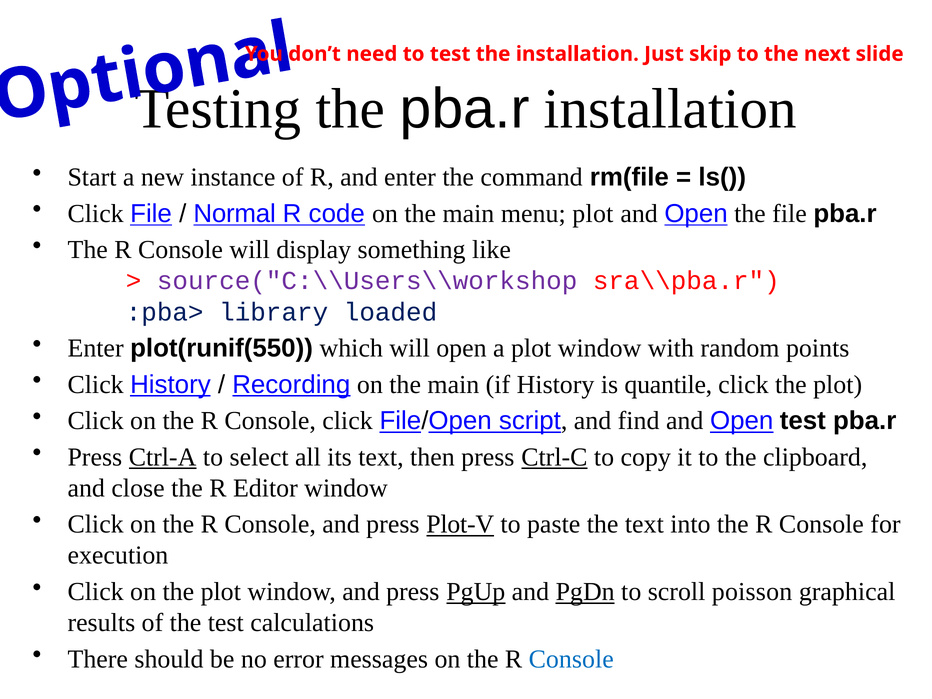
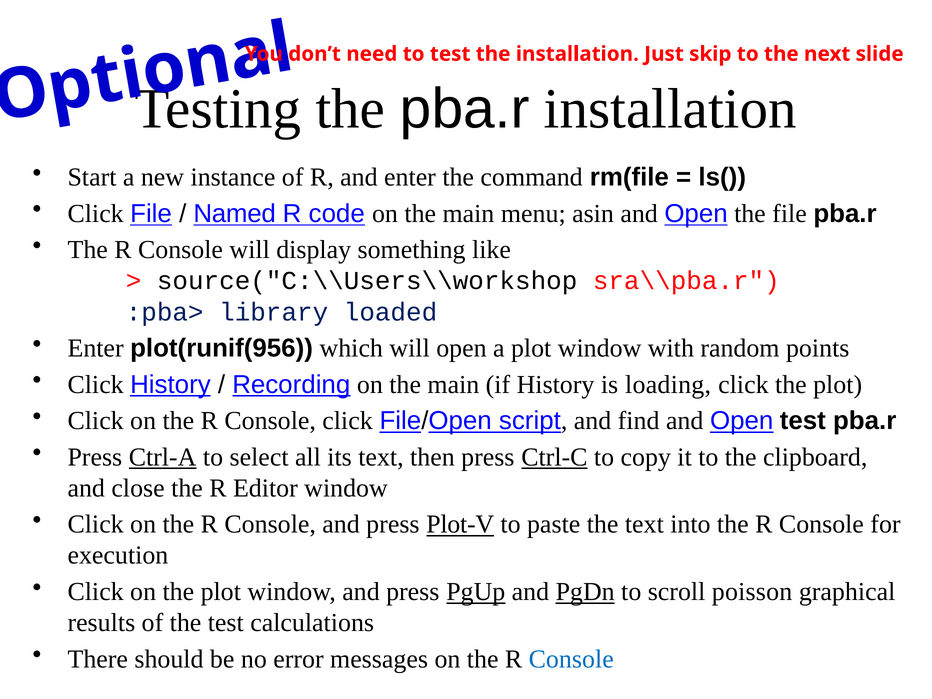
Normal: Normal -> Named (235, 214)
menu plot: plot -> asin (593, 214)
source("C:\\Users\\workshop colour: purple -> black (367, 281)
plot(runif(550: plot(runif(550 -> plot(runif(956 (222, 348)
quantile: quantile -> loading (668, 385)
